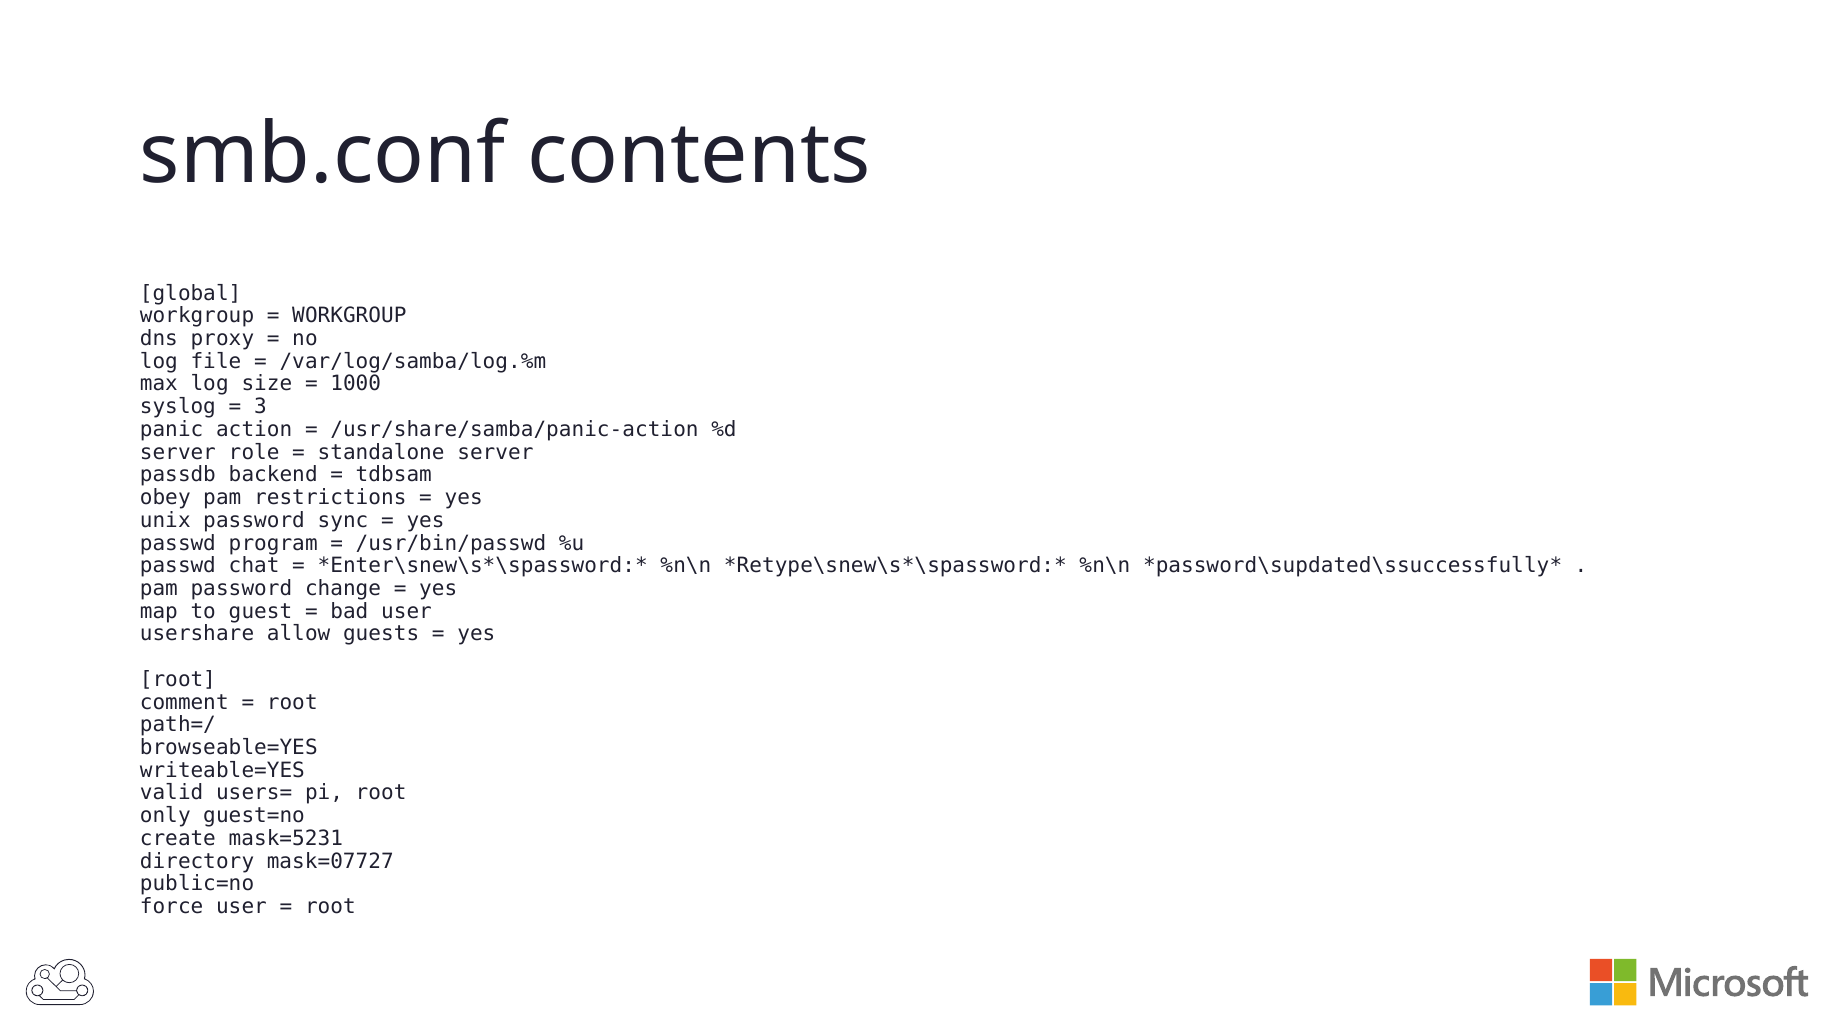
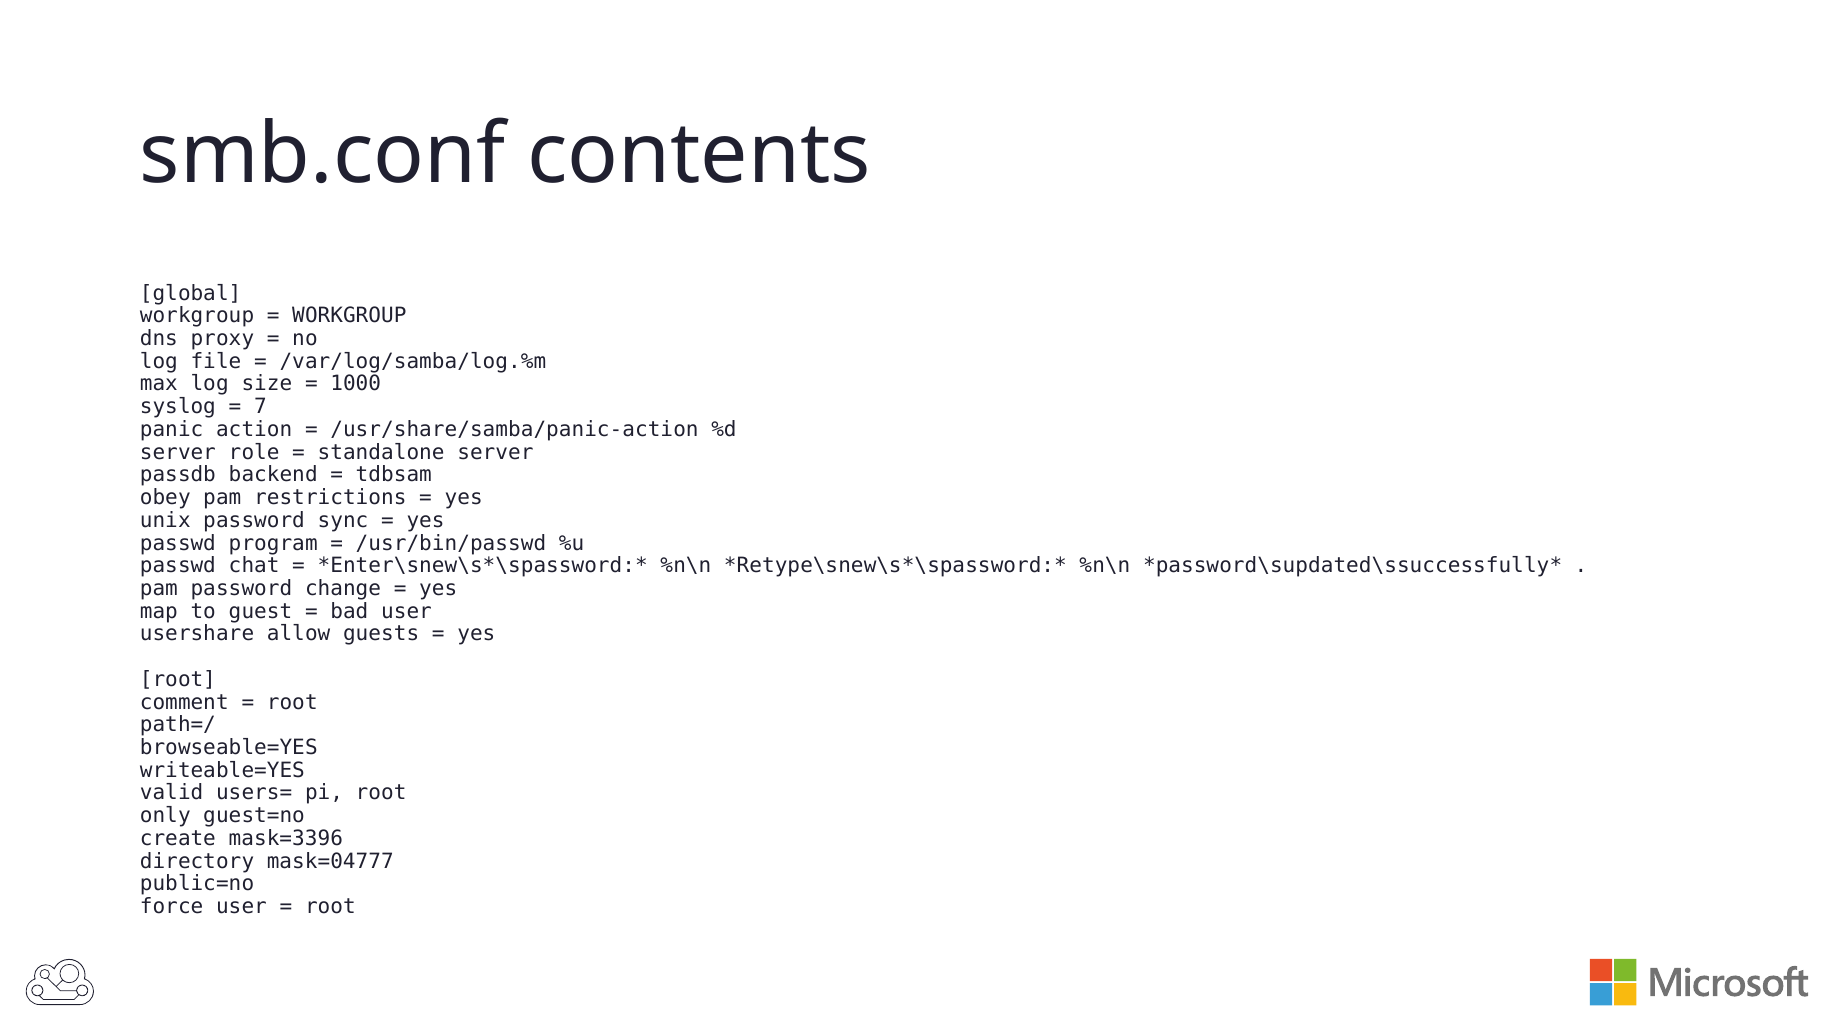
3: 3 -> 7 (260, 407)
mask=5231: mask=5231 -> mask=3396 (286, 838)
mask=07727: mask=07727 -> mask=04777 (330, 861)
